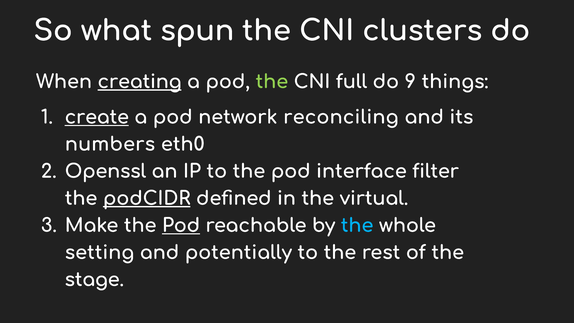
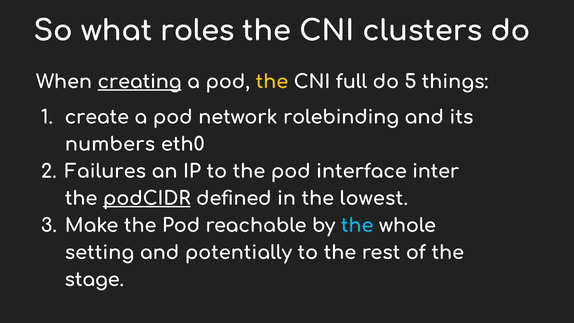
spun: spun -> roles (197, 31)
the colour: light green -> yellow (272, 82)
9: 9 -> 5 (410, 82)
create underline: present -> none (97, 117)
reconciling: reconciling -> rolebinding (341, 117)
Openssl: Openssl -> Failures (105, 171)
filter: filter -> inter (436, 171)
virtual: virtual -> lowest (374, 198)
Pod underline: present -> none (181, 225)
